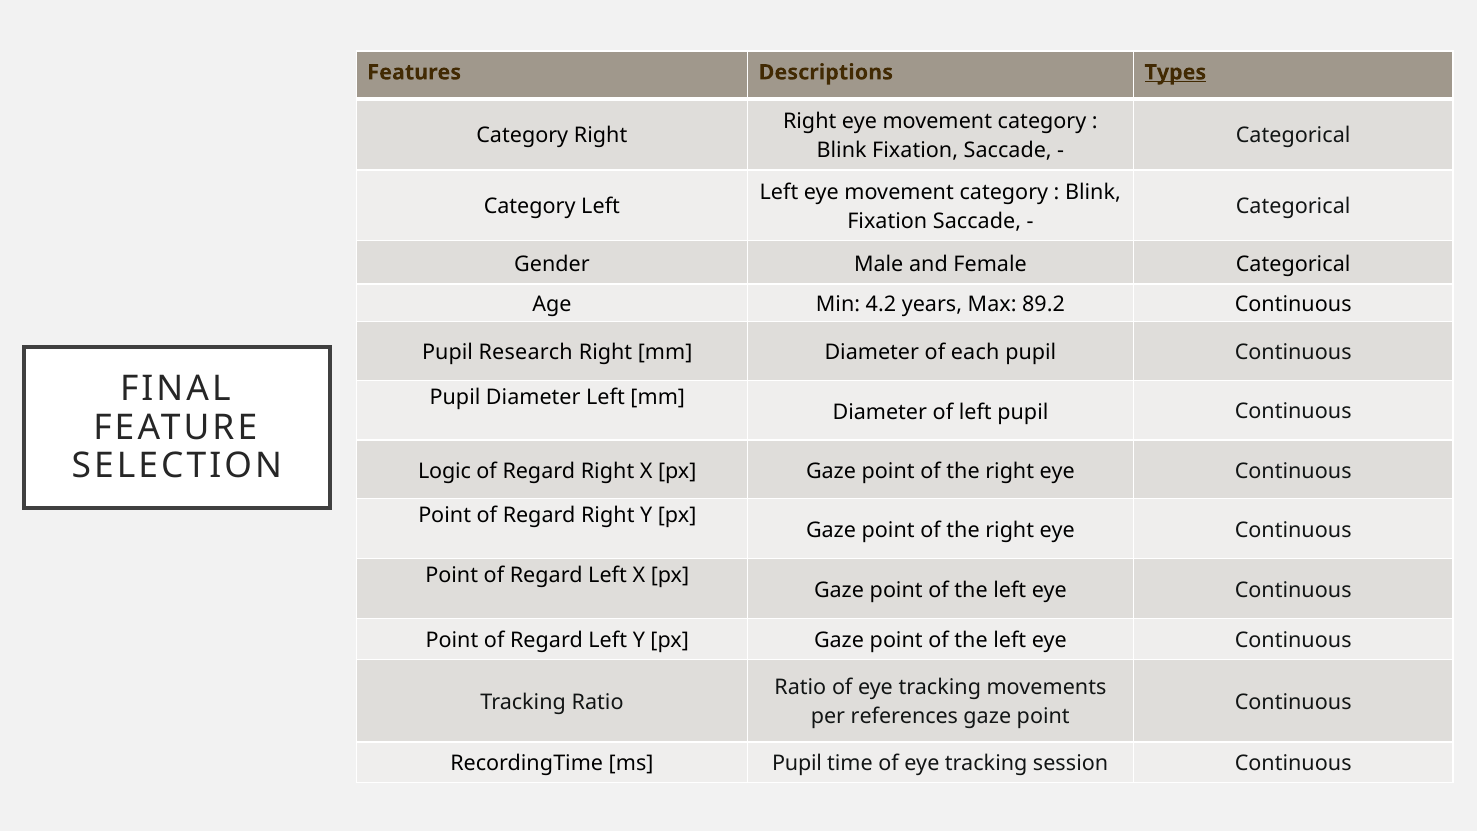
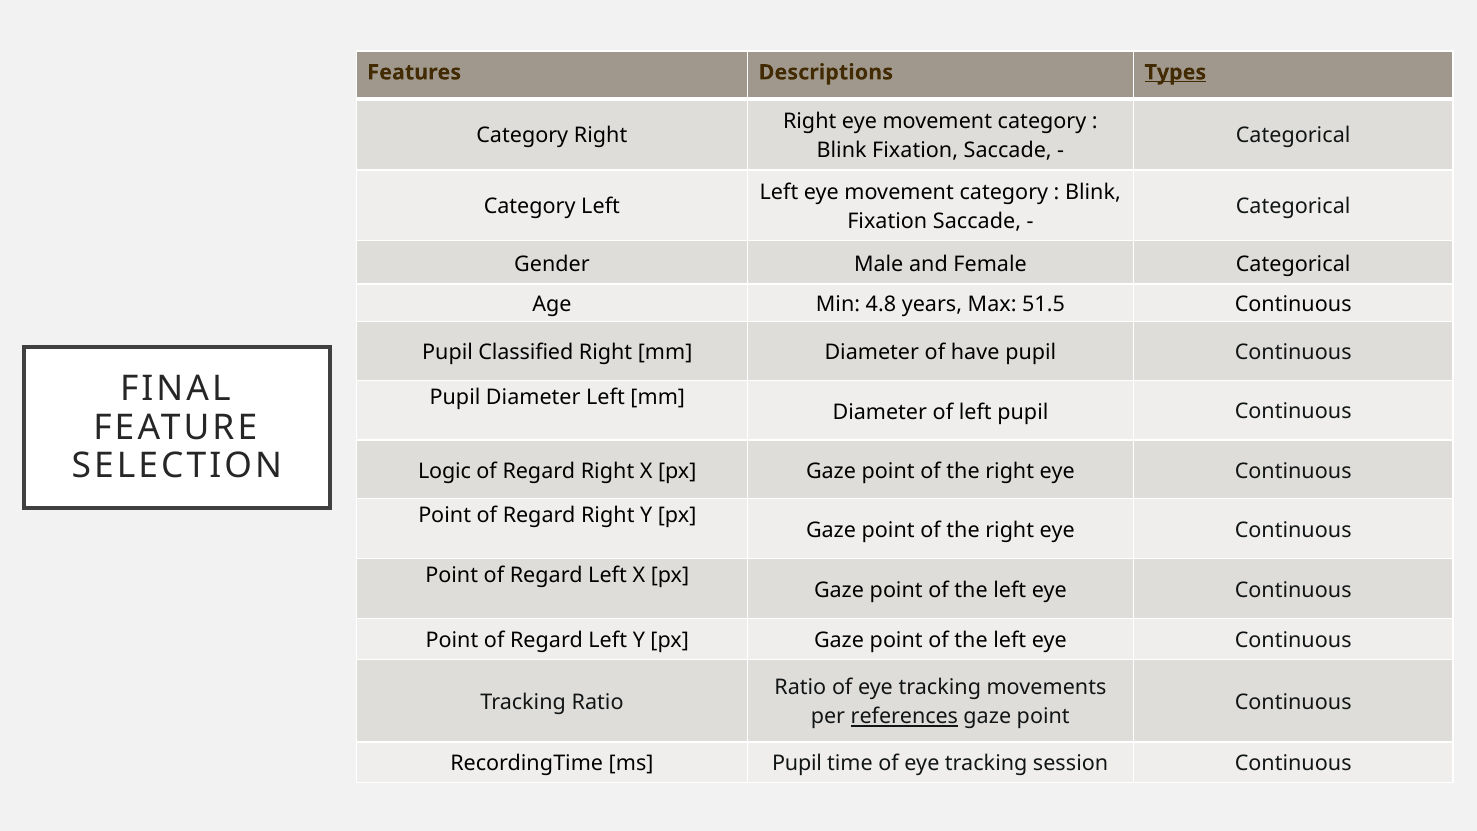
4.2: 4.2 -> 4.8 (881, 305)
89.2: 89.2 -> 51.5 (1044, 305)
Research: Research -> Classified (526, 353)
each: each -> have (975, 353)
references underline: none -> present (904, 716)
